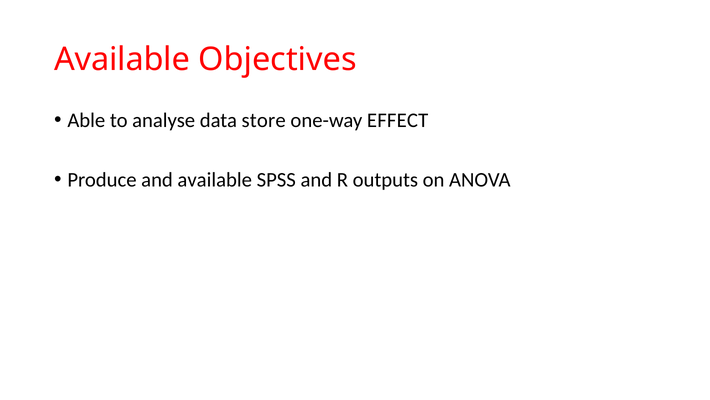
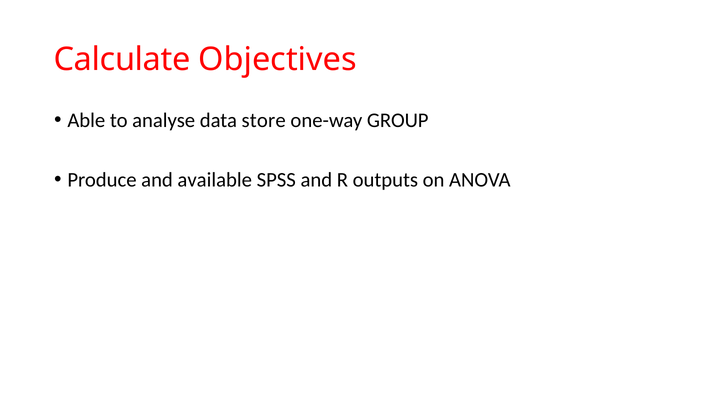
Available: Available -> Calculate (122, 60)
EFFECT: EFFECT -> GROUP (398, 120)
